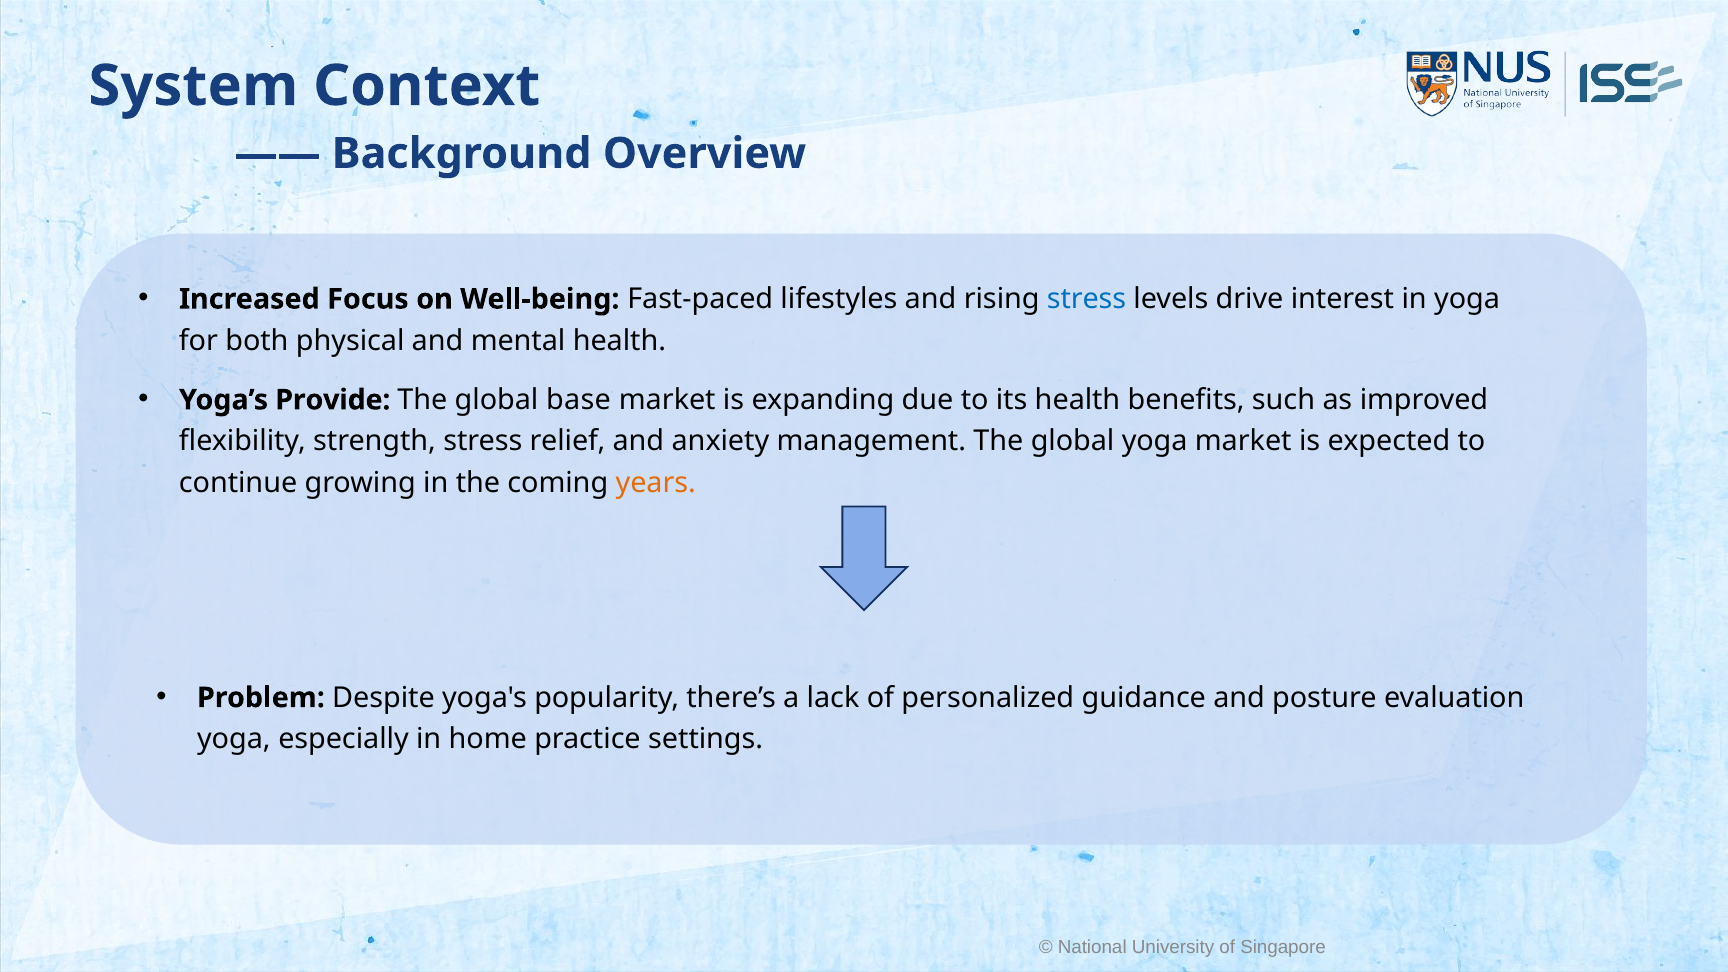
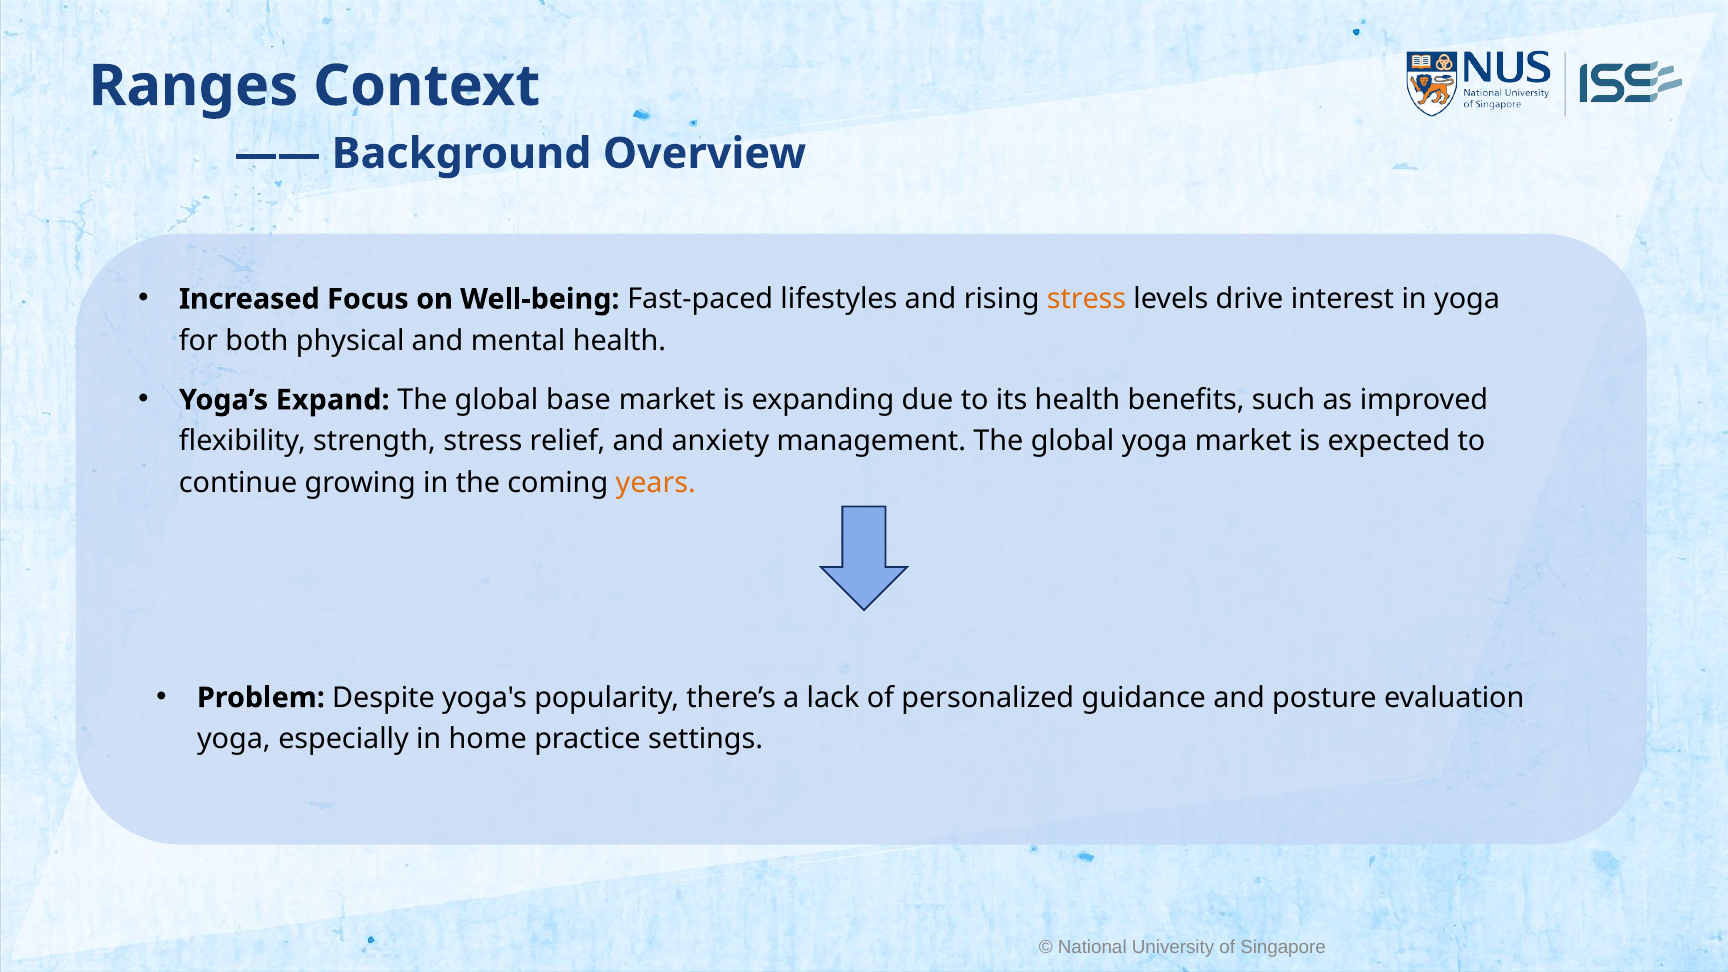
System: System -> Ranges (193, 86)
stress colour: blue -> orange (1086, 299)
Provide: Provide -> Expand (333, 400)
